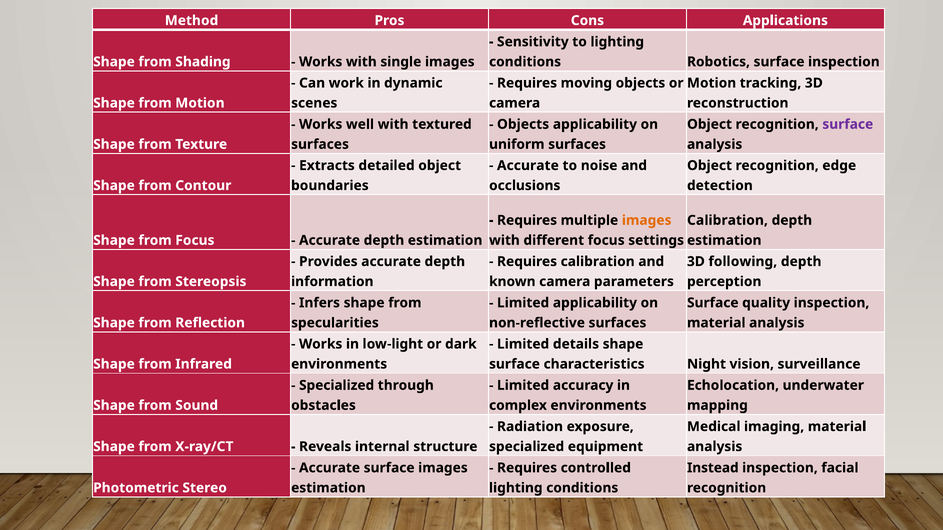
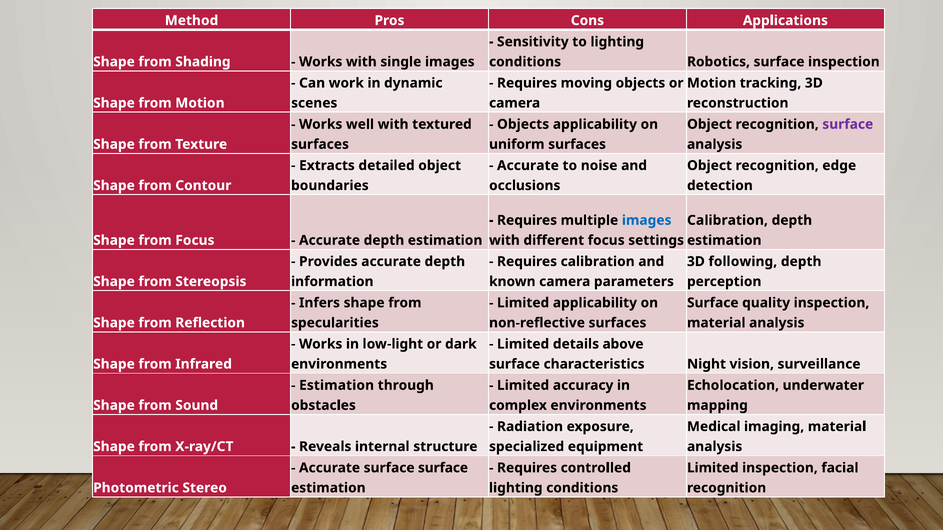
images colour: orange -> blue (647, 220)
details shape: shape -> above (623, 344)
Specialized: Specialized -> Estimation (337, 386)
surface images: images -> surface (443, 468)
Instead: Instead -> Limited (713, 468)
